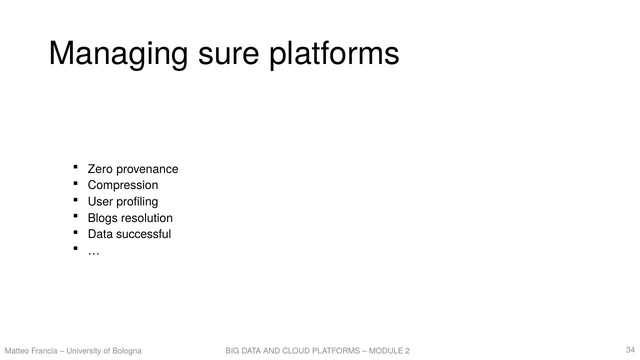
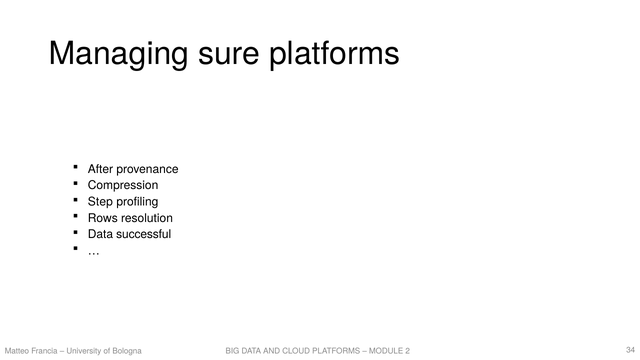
Zero: Zero -> After (100, 169)
User: User -> Step (100, 202)
Blogs: Blogs -> Rows (103, 218)
